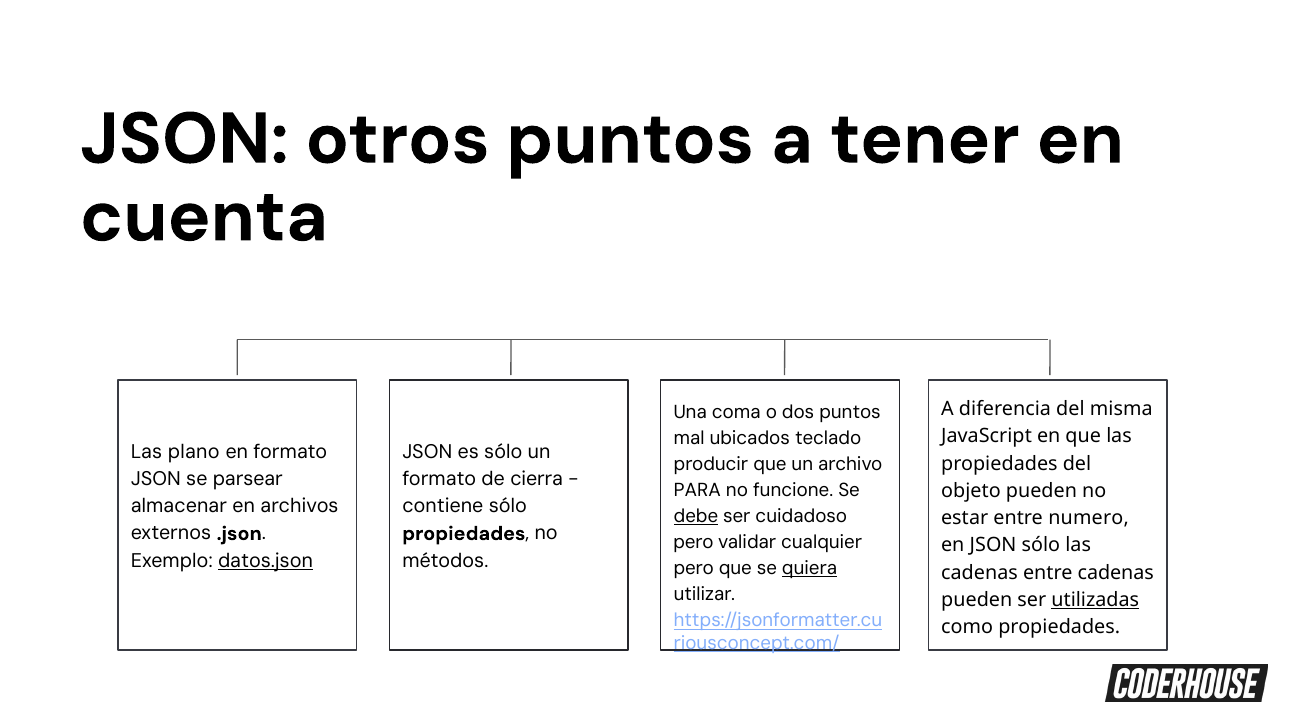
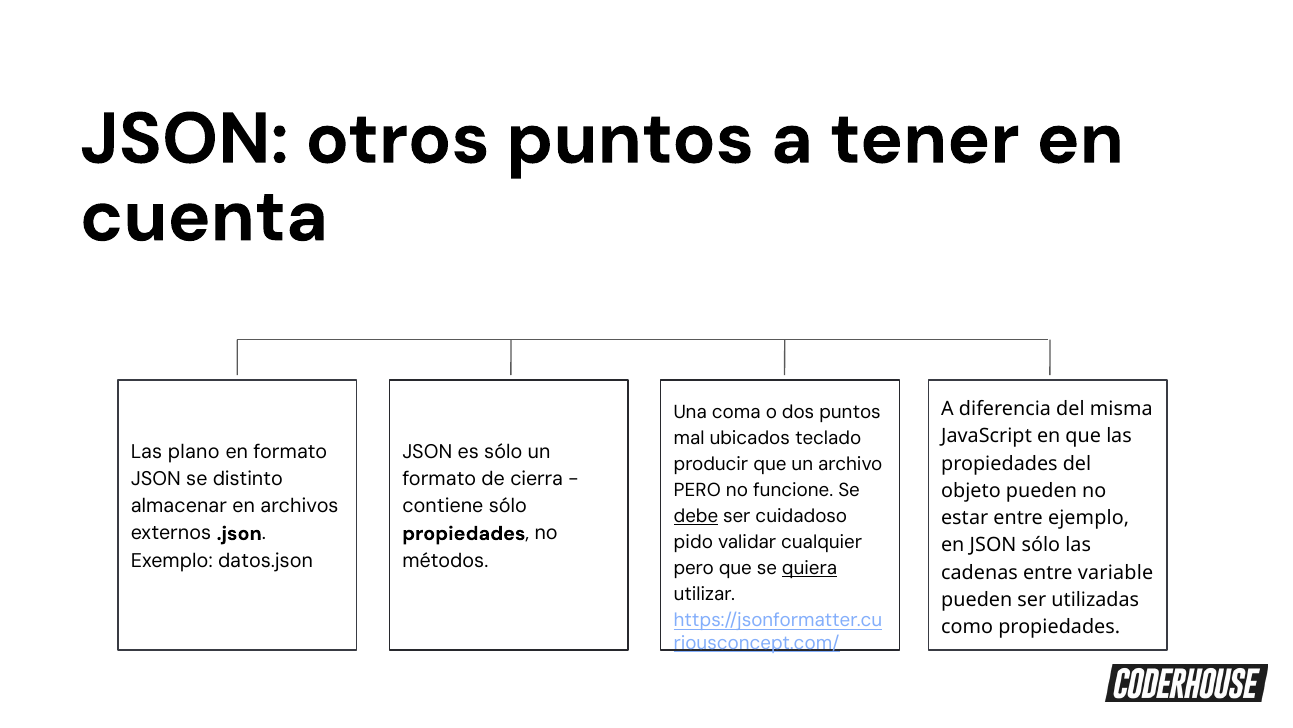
parsear: parsear -> distinto (248, 479)
PARA: PARA -> PERO (697, 490)
numero: numero -> ejemplo (1089, 518)
pero: pero -> pido (693, 542)
datos.json underline: present -> none (265, 560)
entre cadenas: cadenas -> variable (1116, 572)
utilizadas underline: present -> none (1095, 599)
